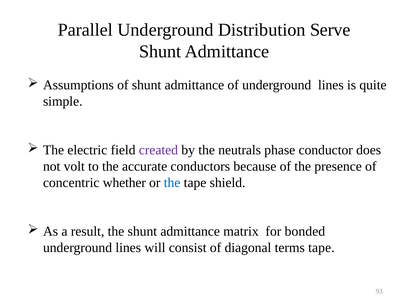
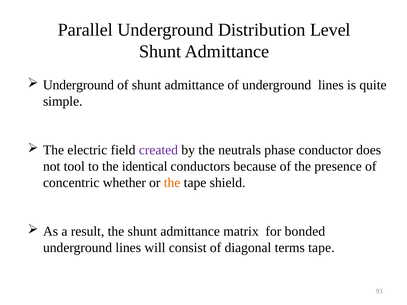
Serve: Serve -> Level (330, 30)
Assumptions: Assumptions -> Underground (78, 85)
volt: volt -> tool (74, 167)
accurate: accurate -> identical (145, 167)
the colour: blue -> orange (172, 183)
